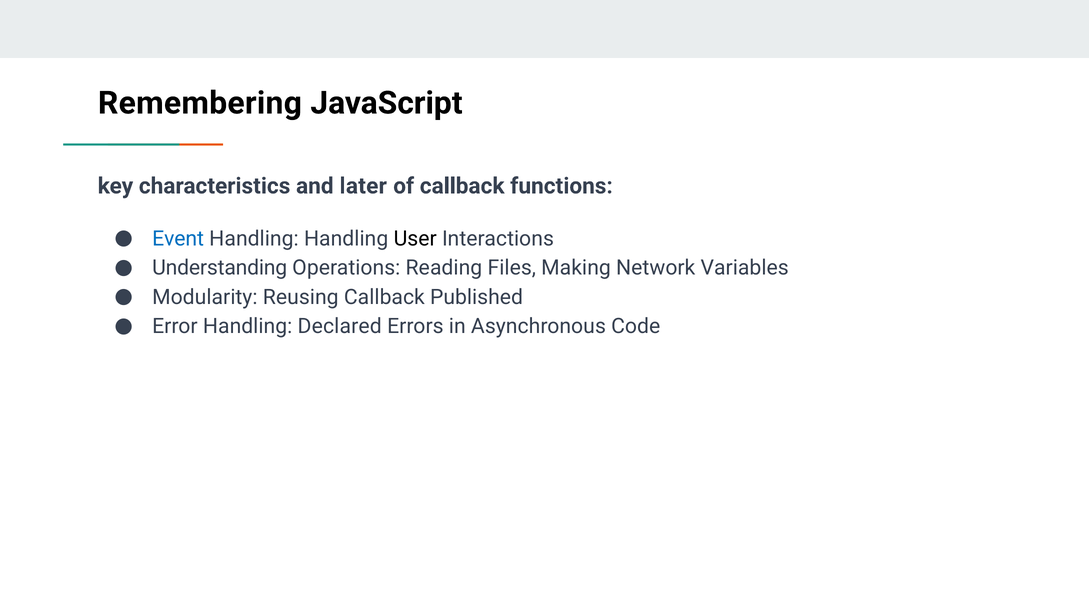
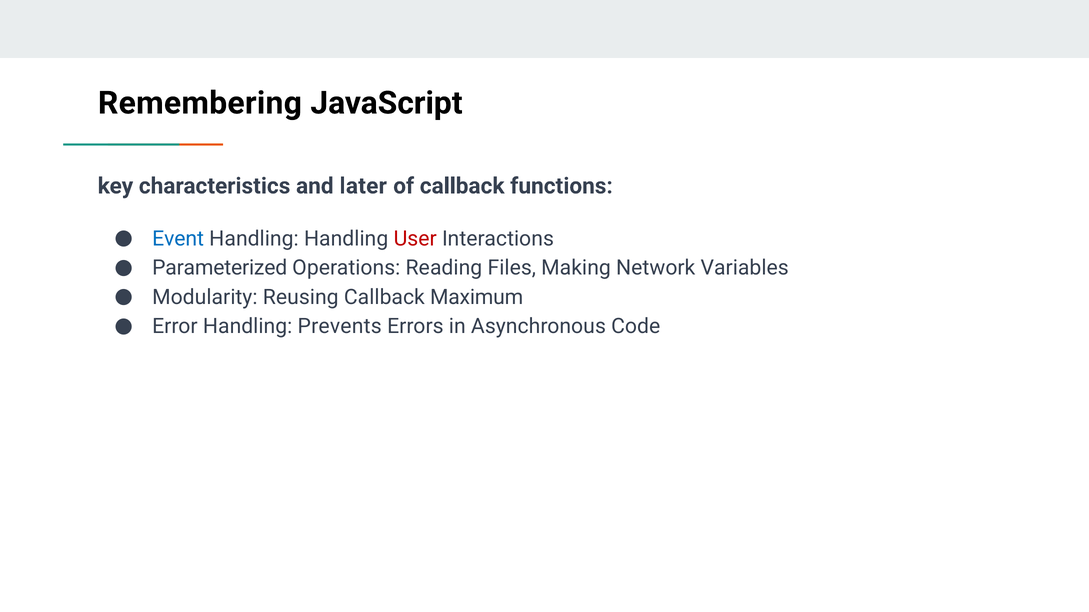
User colour: black -> red (415, 239)
Understanding: Understanding -> Parameterized (220, 268)
Published: Published -> Maximum (477, 297)
Declared: Declared -> Prevents (340, 327)
